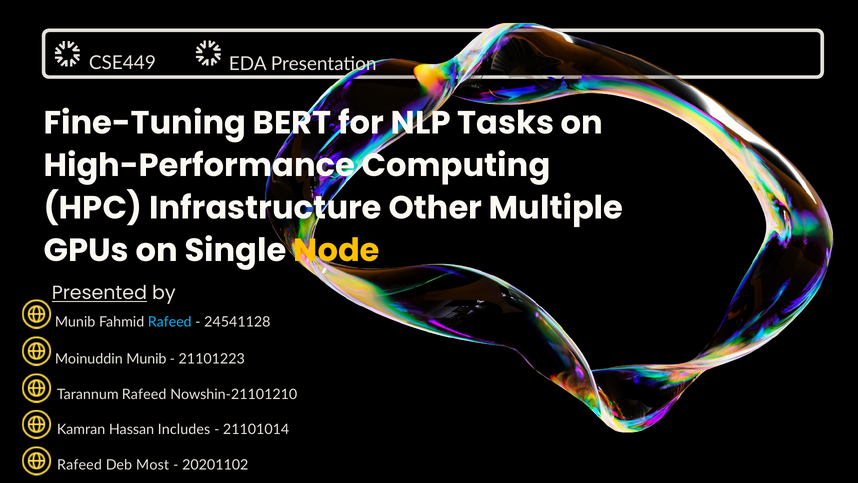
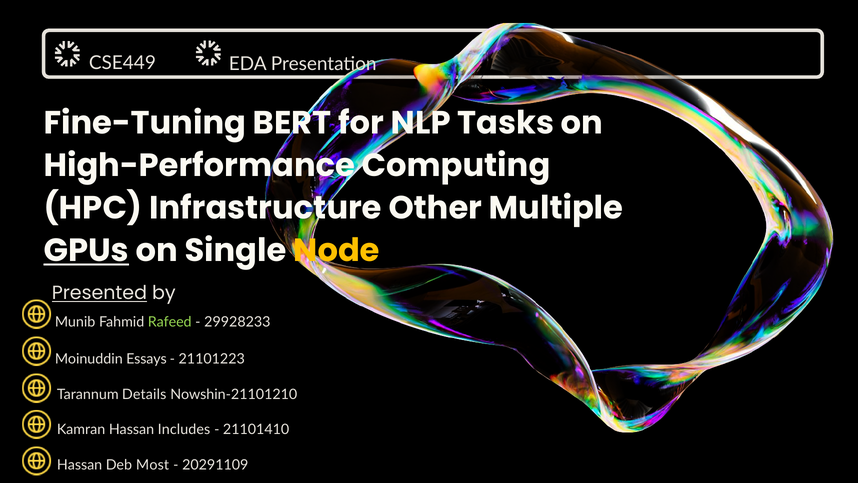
GPUs underline: none -> present (86, 251)
Rafeed colour: light blue -> light green (170, 322)
24541128: 24541128 -> 29928233 (237, 322)
Moinuddin Munib: Munib -> Essays (146, 359)
Tarannum Rafeed: Rafeed -> Details (144, 394)
21101014: 21101014 -> 21101410 (256, 429)
Rafeed: Rafeed -> Hassan (80, 464)
20201102: 20201102 -> 20291109 (215, 464)
